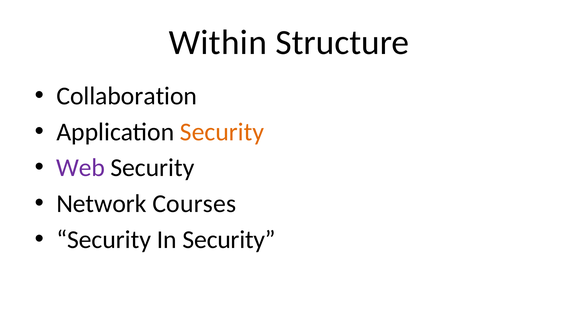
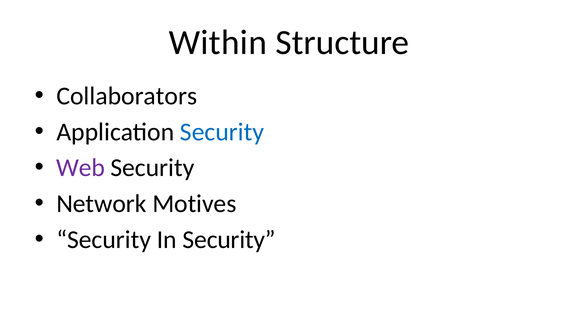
Collaboration: Collaboration -> Collaborators (127, 96)
Security colour: orange -> blue (222, 132)
Courses: Courses -> Motives (194, 204)
